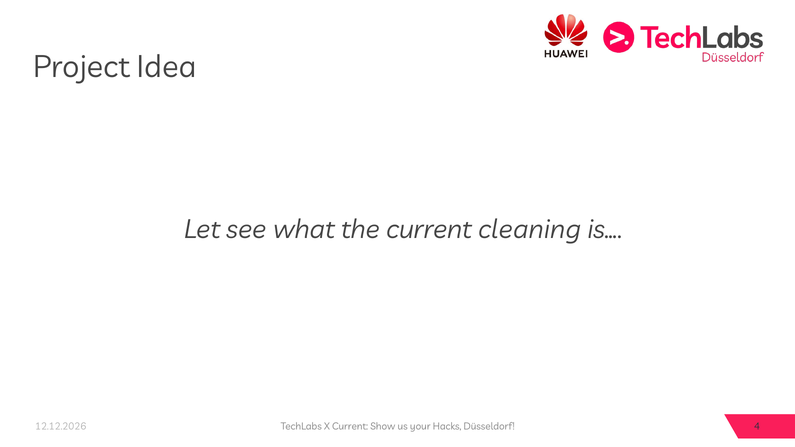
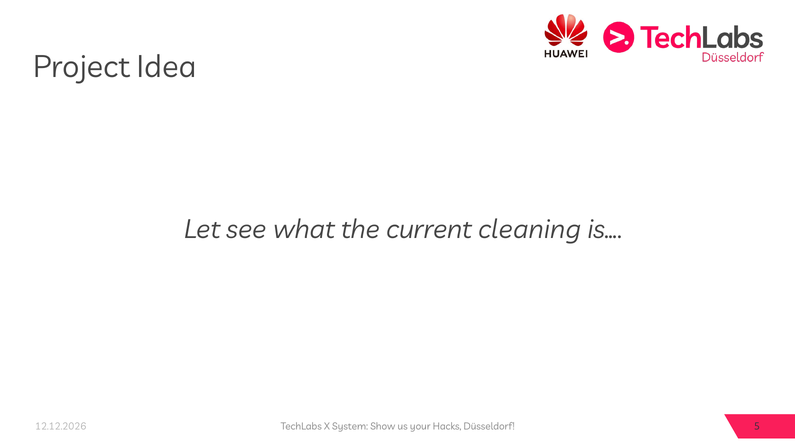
X Current: Current -> System (350, 427)
4: 4 -> 5 (757, 427)
